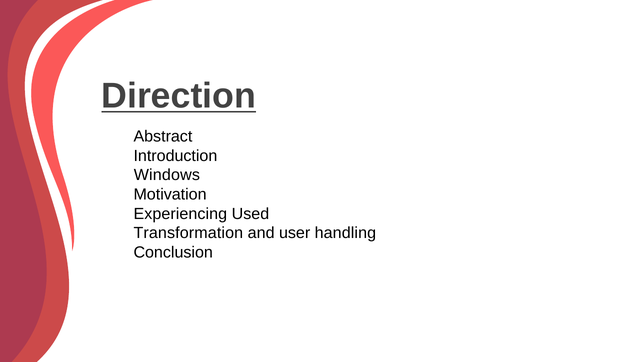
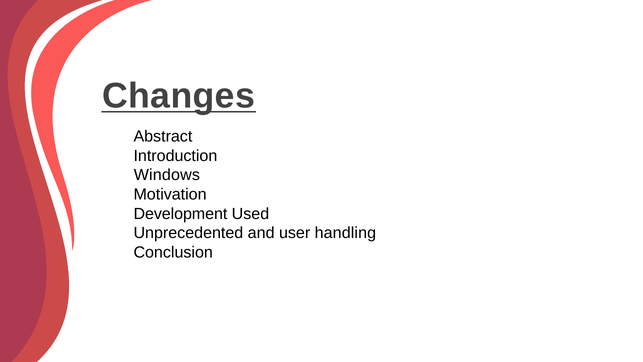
Direction: Direction -> Changes (178, 96)
Experiencing: Experiencing -> Development (180, 214)
Transformation: Transformation -> Unprecedented (188, 233)
